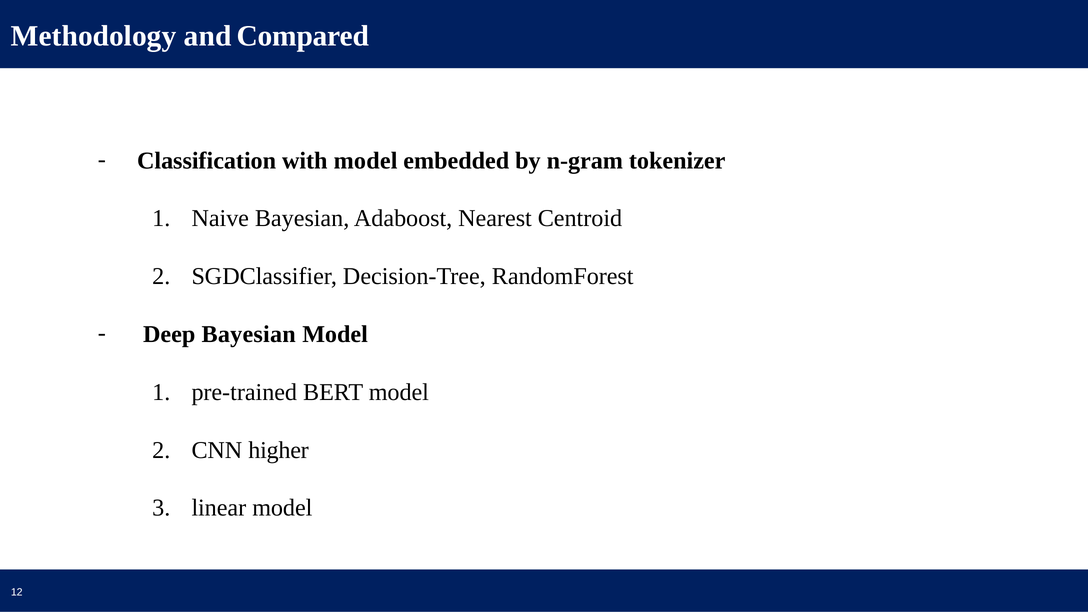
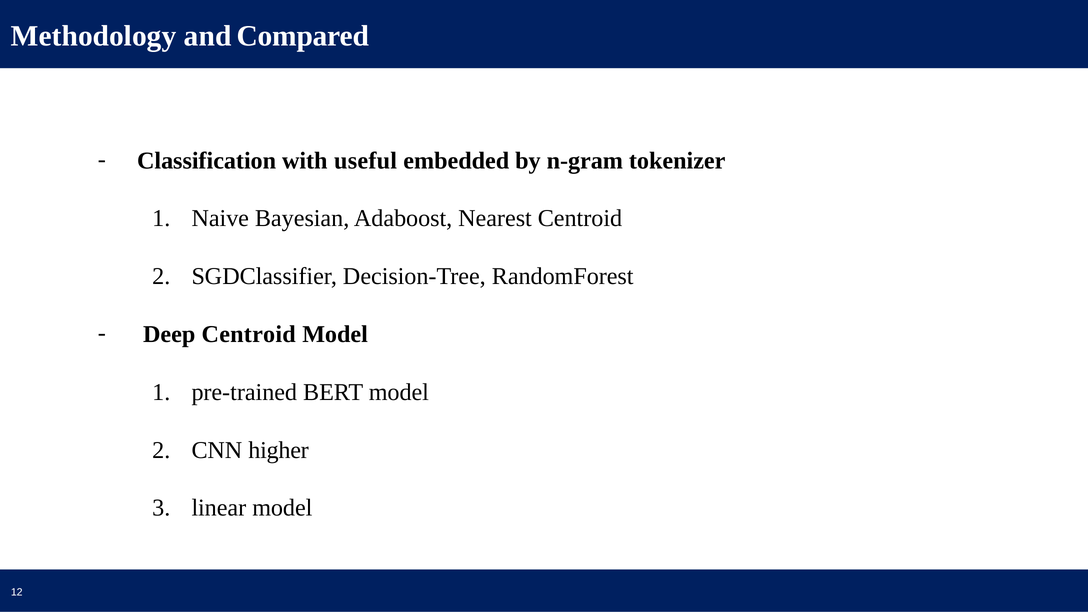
with model: model -> useful (366, 161)
Deep Bayesian: Bayesian -> Centroid (249, 334)
